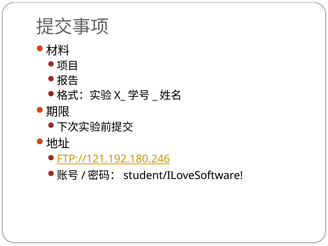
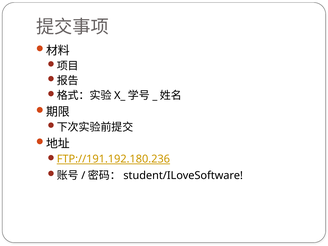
FTP://121.192.180.246: FTP://121.192.180.246 -> FTP://191.192.180.236 (113, 159)
